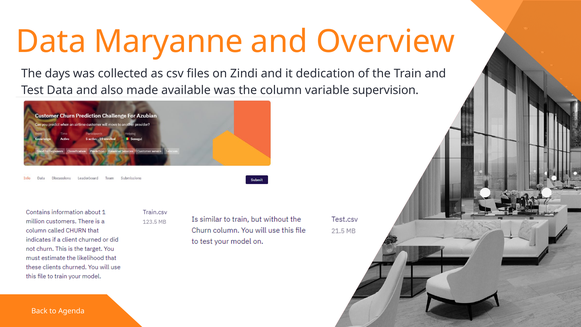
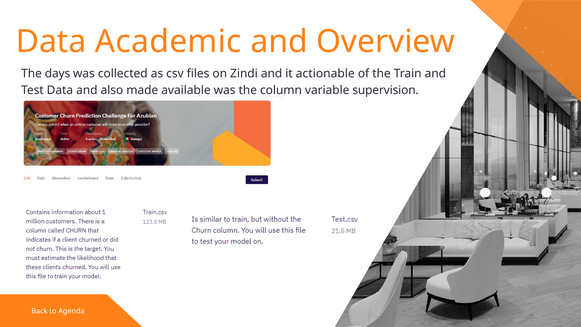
Maryanne: Maryanne -> Academic (168, 42)
dedication: dedication -> actionable (325, 73)
